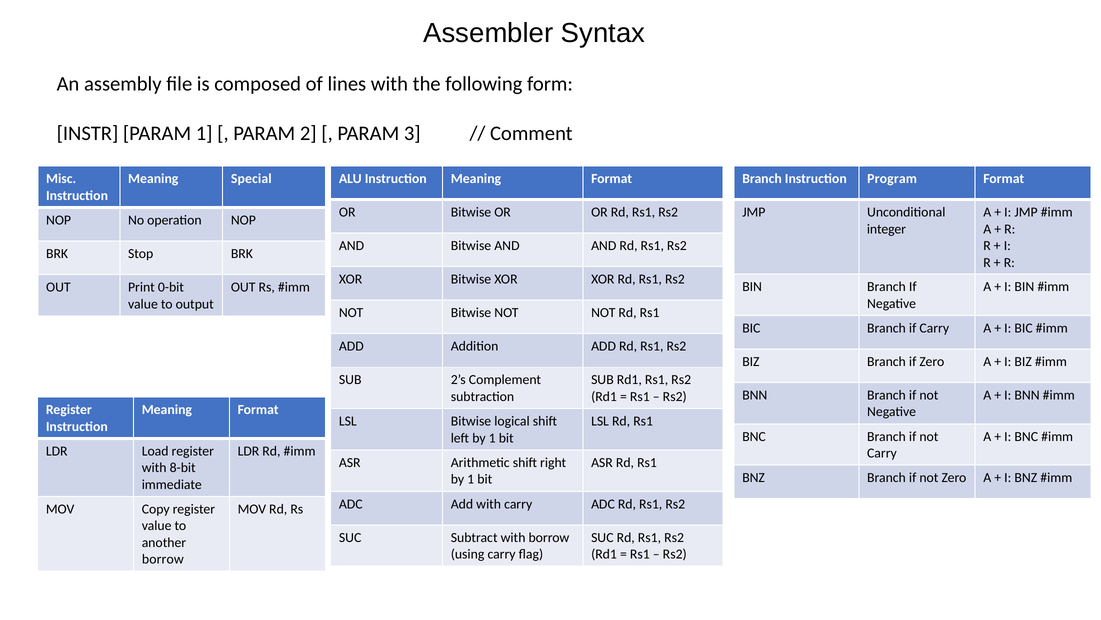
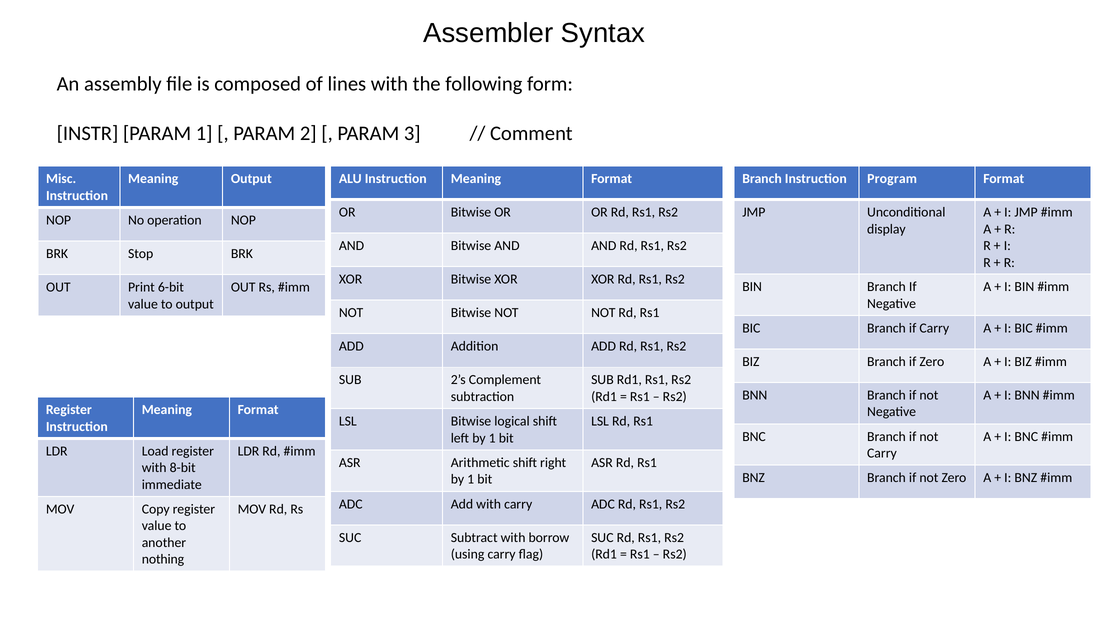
Meaning Special: Special -> Output (251, 179)
integer: integer -> display (886, 229)
0-bit: 0-bit -> 6-bit (171, 287)
borrow: borrow -> nothing (163, 559)
